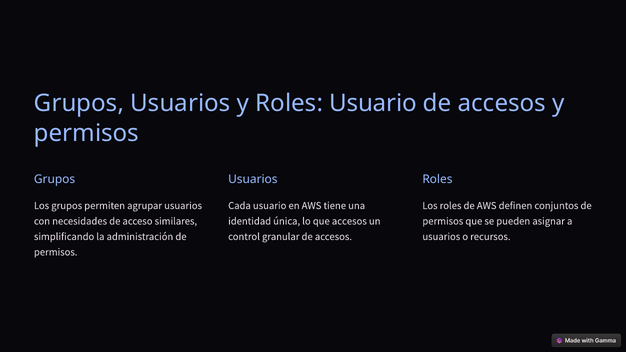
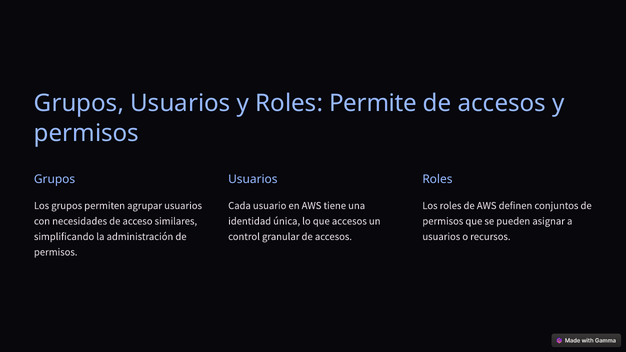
Roles Usuario: Usuario -> Permite (373, 103)
